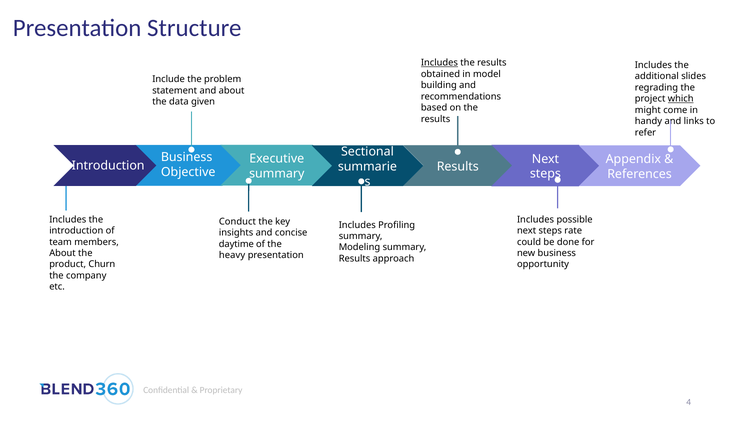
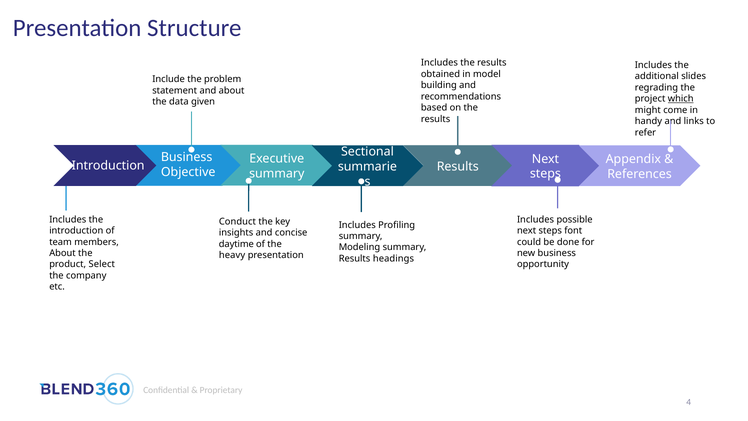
Includes underline: present -> none (439, 63)
rate: rate -> font (573, 231)
approach: approach -> headings (393, 258)
Churn: Churn -> Select (102, 264)
